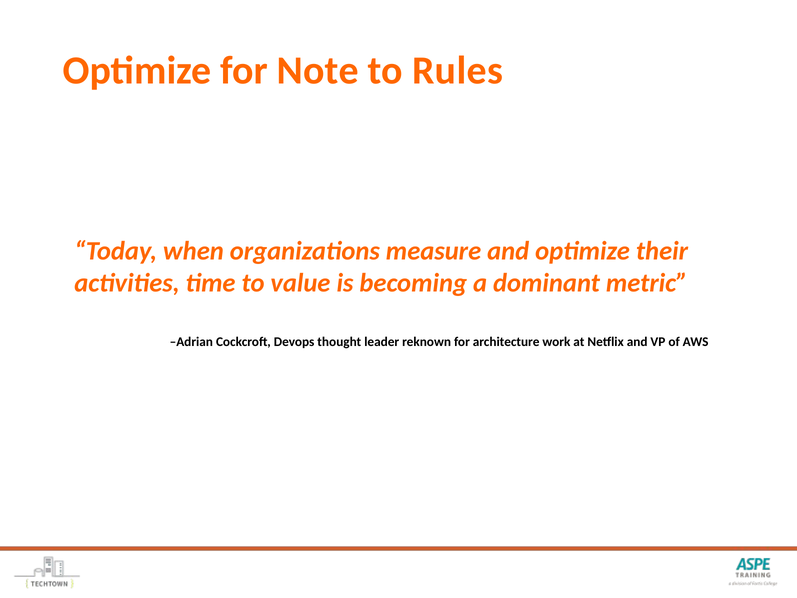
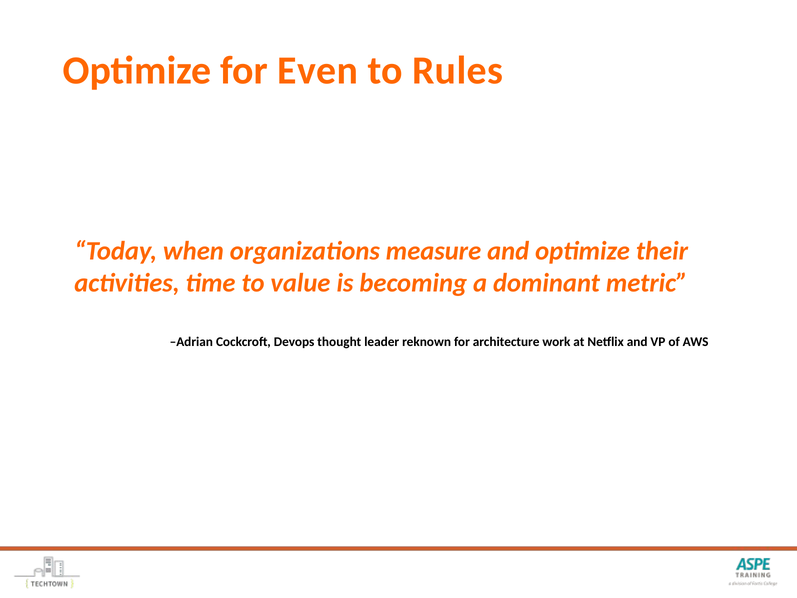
Note: Note -> Even (318, 71)
